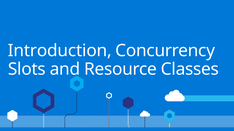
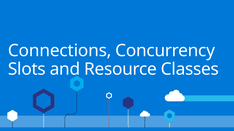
Introduction: Introduction -> Connections (60, 51)
